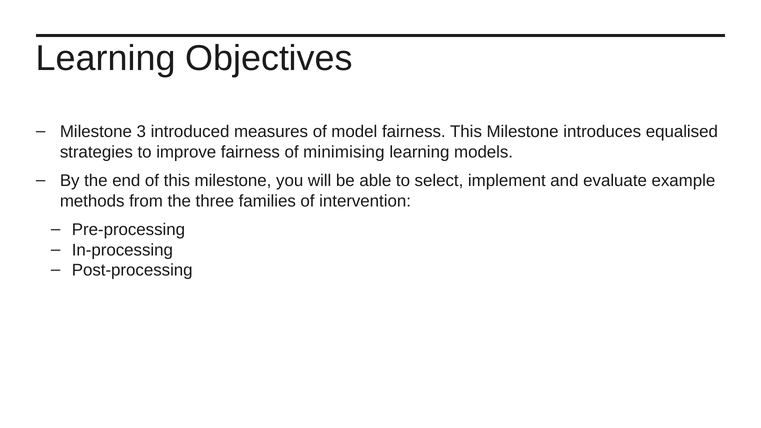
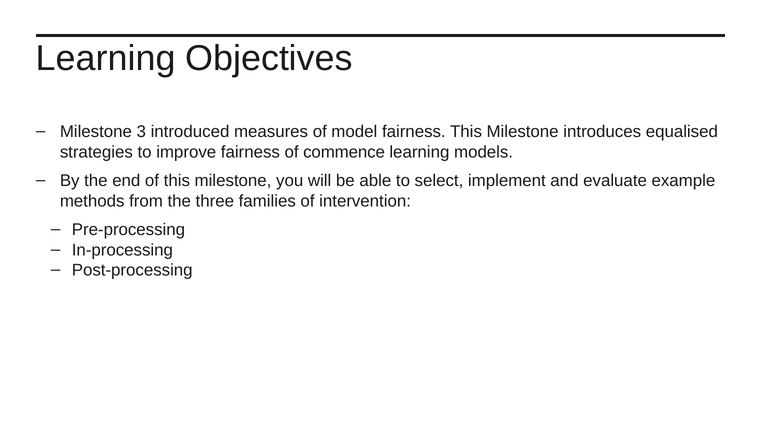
minimising: minimising -> commence (344, 152)
